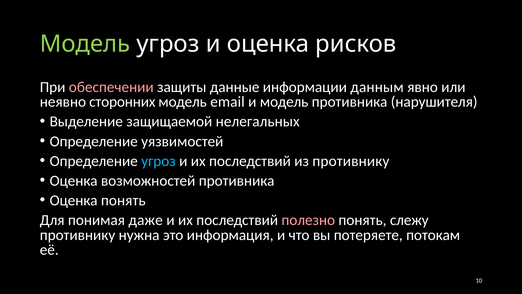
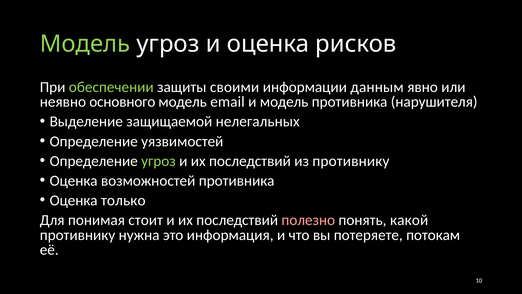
обеспечении colour: pink -> light green (111, 87)
данные: данные -> своими (235, 87)
сторонних: сторонних -> основного (122, 102)
угроз colour: light blue -> light green (158, 161)
Оценка понять: понять -> только (123, 200)
даже: даже -> стоит (146, 220)
слежу: слежу -> какой (409, 220)
